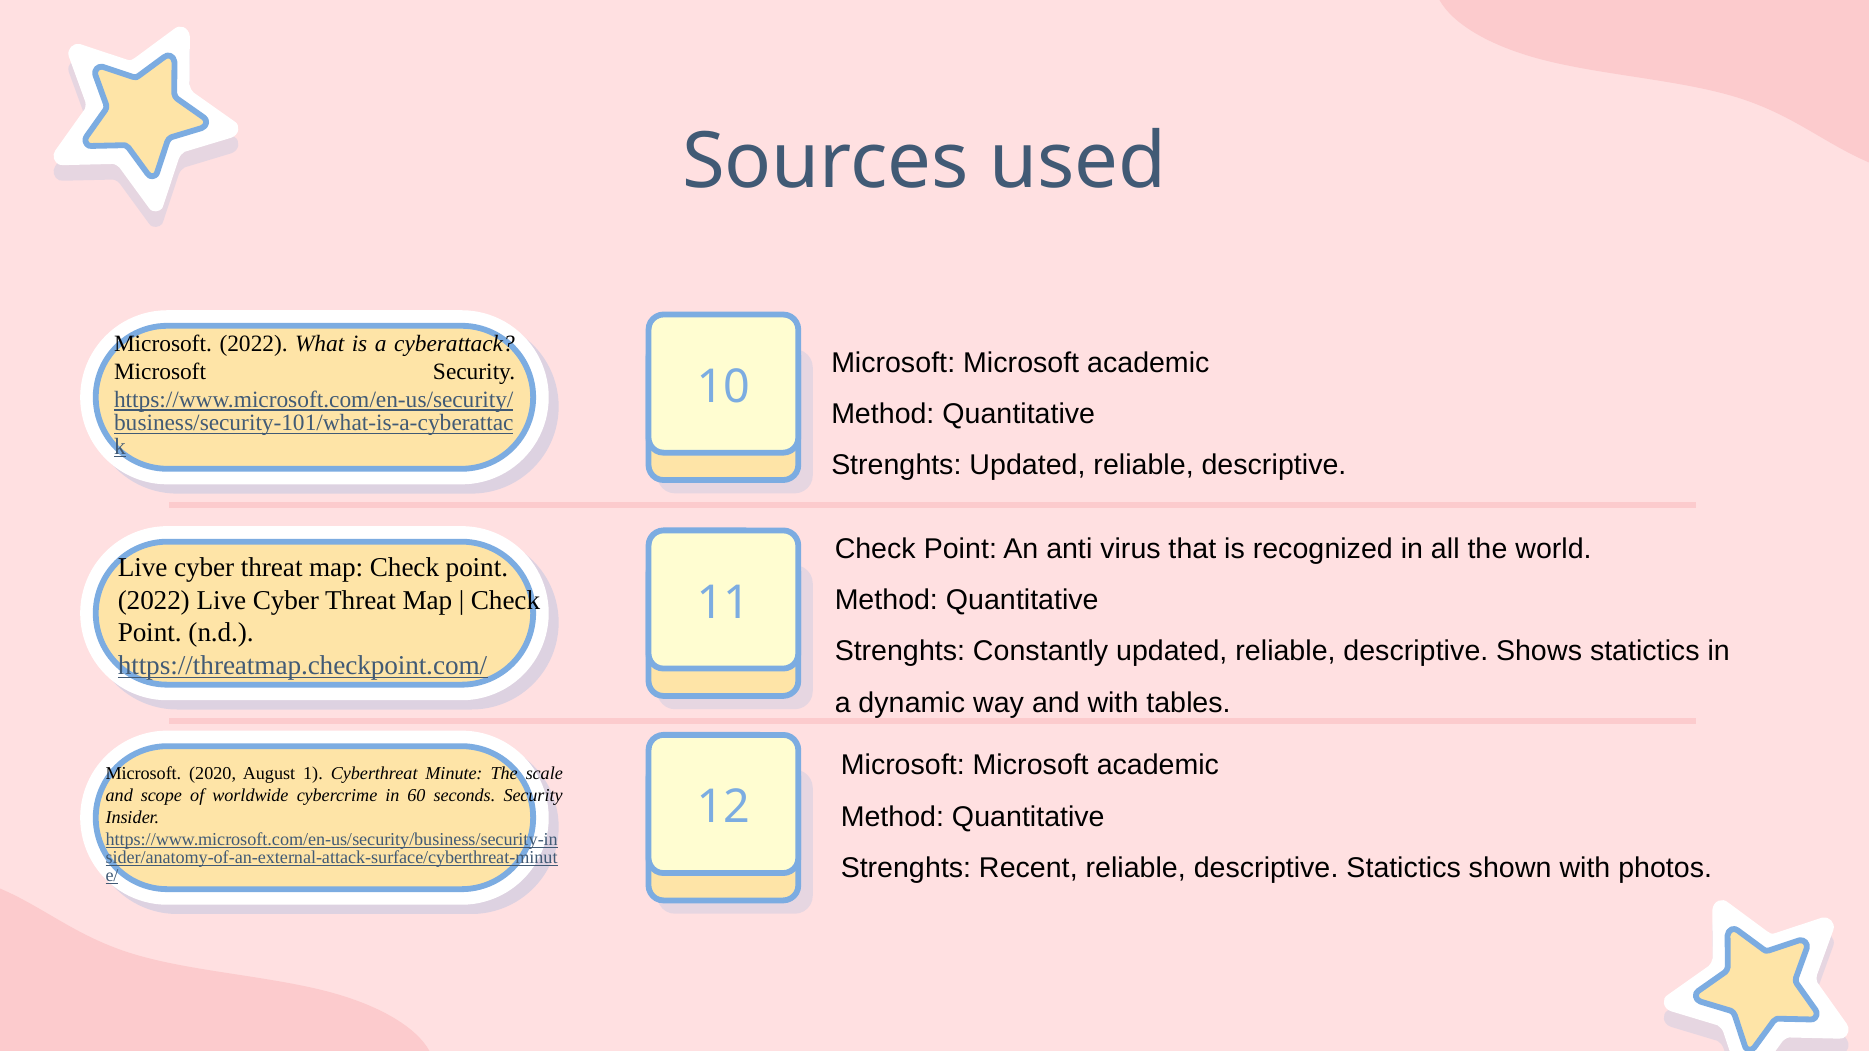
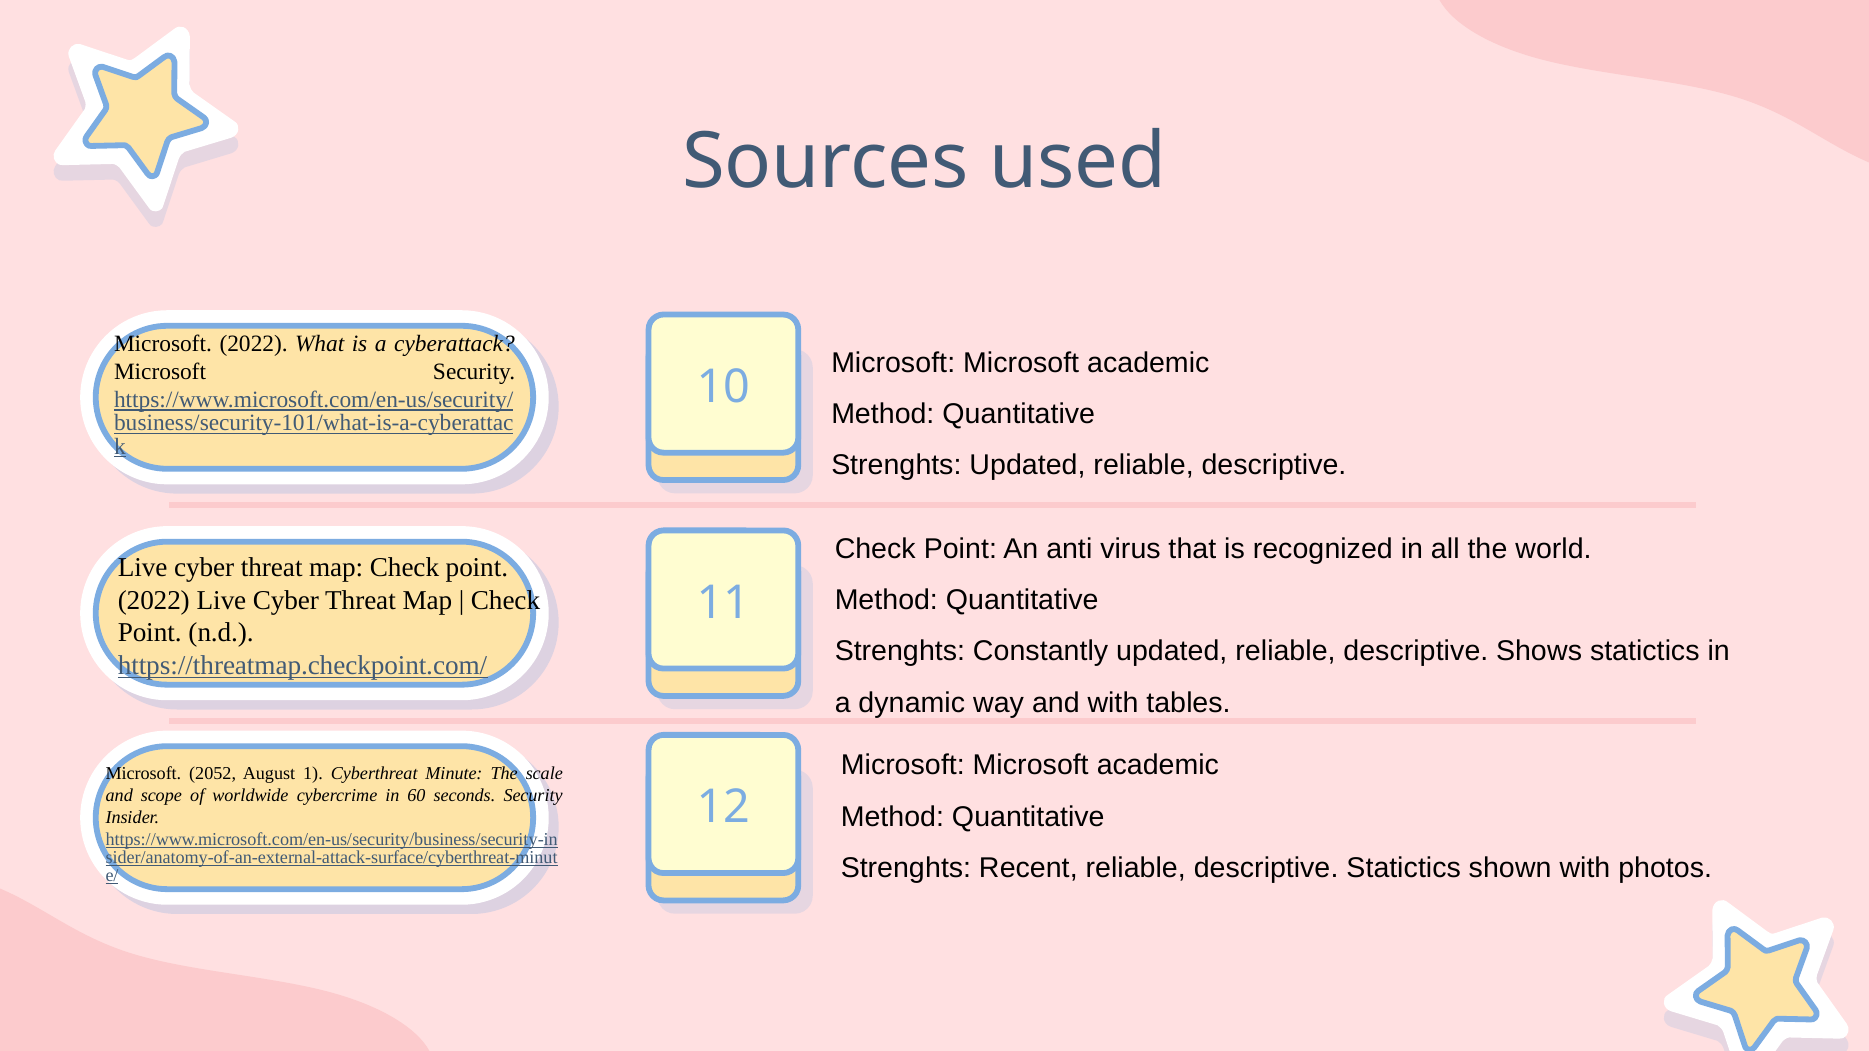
2020: 2020 -> 2052 (213, 774)
